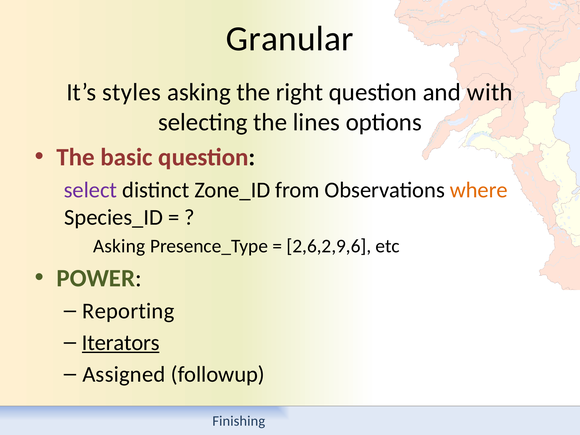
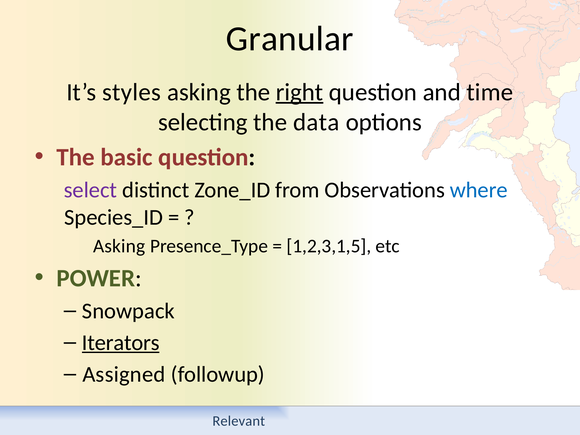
right underline: none -> present (300, 92)
with: with -> time (490, 92)
lines: lines -> data (316, 122)
where colour: orange -> blue (479, 190)
2,6,2,9,6: 2,6,2,9,6 -> 1,2,3,1,5 (329, 246)
Reporting: Reporting -> Snowpack (128, 311)
Finishing: Finishing -> Relevant (239, 421)
